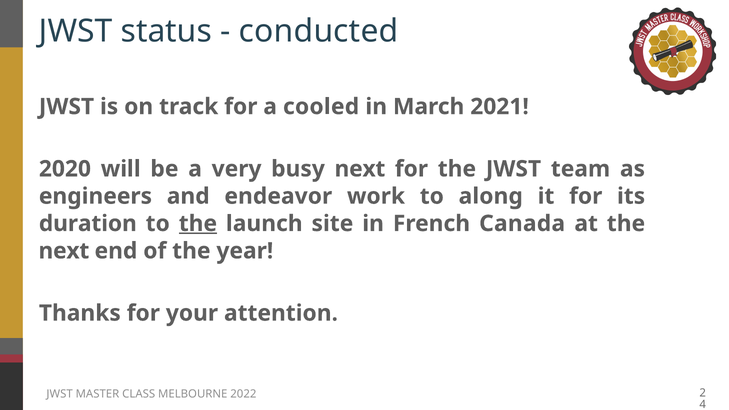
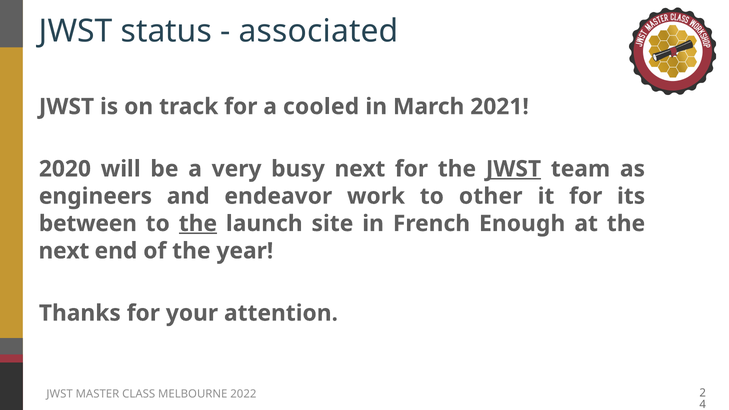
conducted: conducted -> associated (319, 31)
JWST underline: none -> present (513, 169)
along: along -> other (491, 196)
duration: duration -> between (88, 224)
Canada: Canada -> Enough (522, 224)
